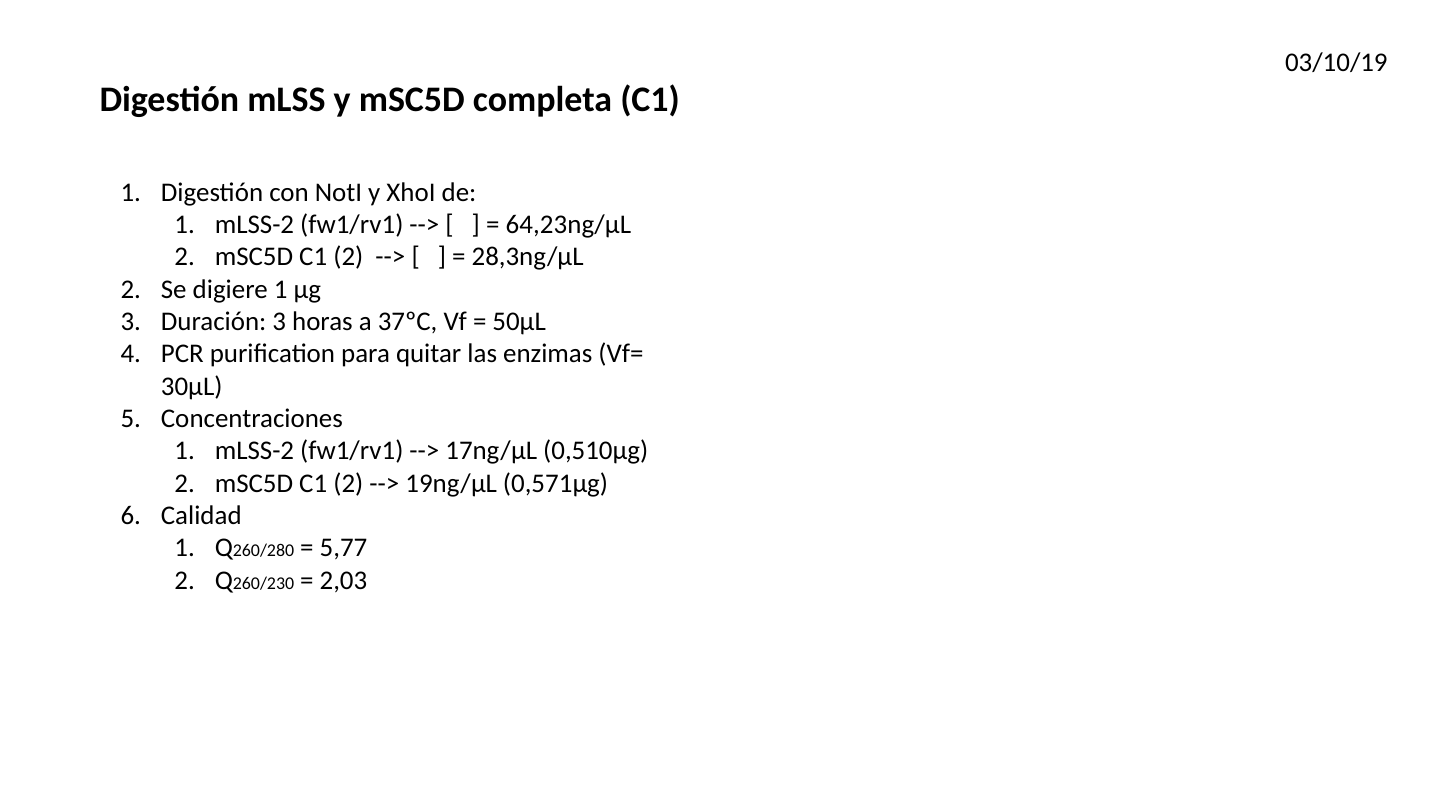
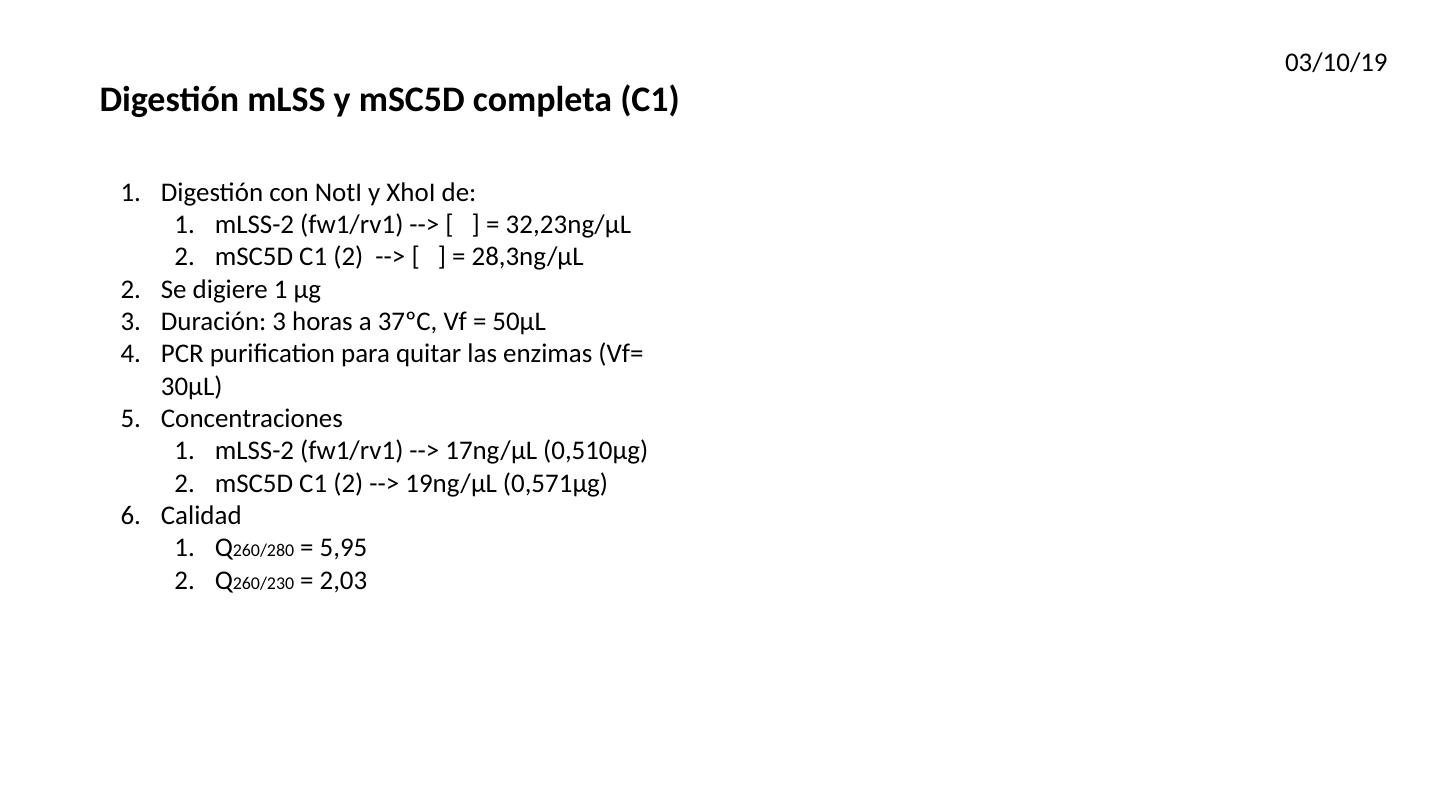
64,23ng/µL: 64,23ng/µL -> 32,23ng/µL (568, 225)
5,77: 5,77 -> 5,95 (344, 548)
